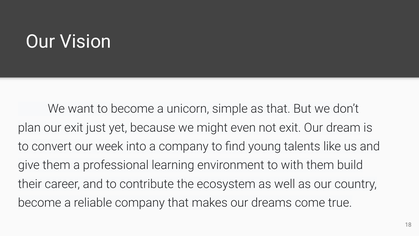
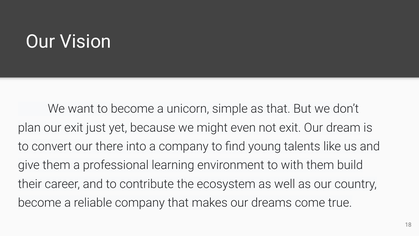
week: week -> there (109, 146)
